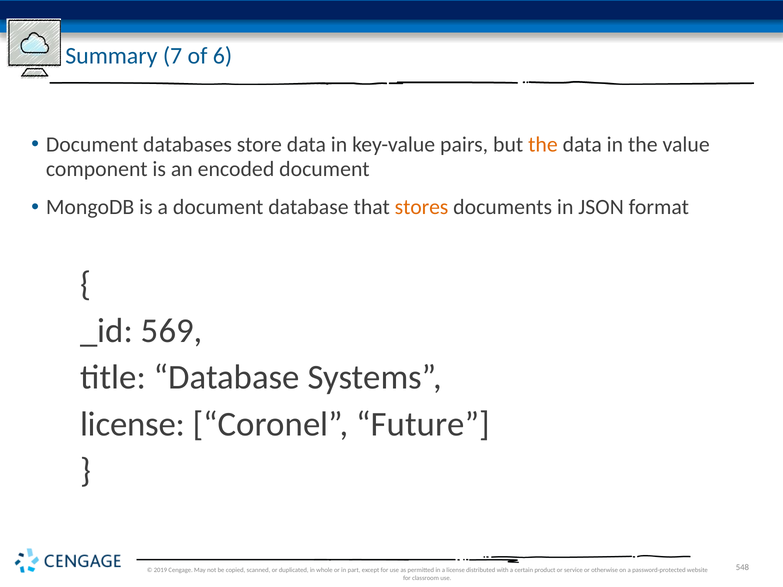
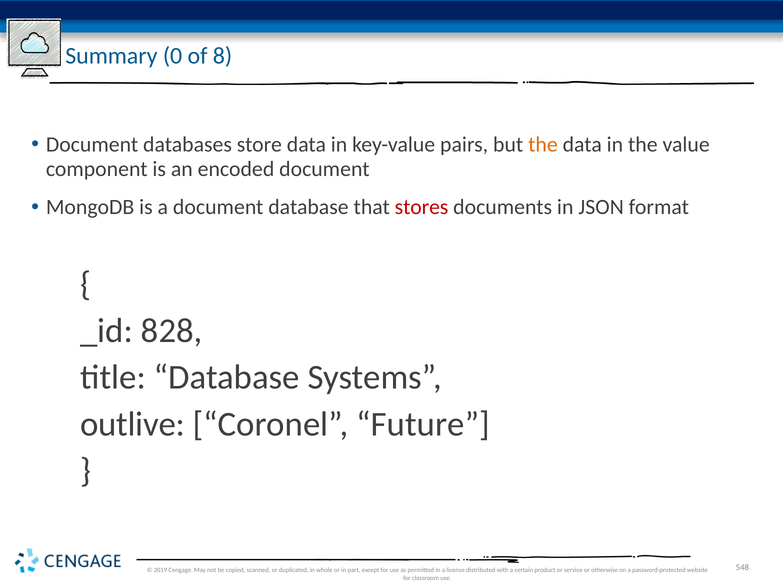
7: 7 -> 0 (173, 56)
6: 6 -> 8 (223, 56)
stores colour: orange -> red (422, 207)
569: 569 -> 828 (172, 331)
license: license -> outlive (133, 424)
